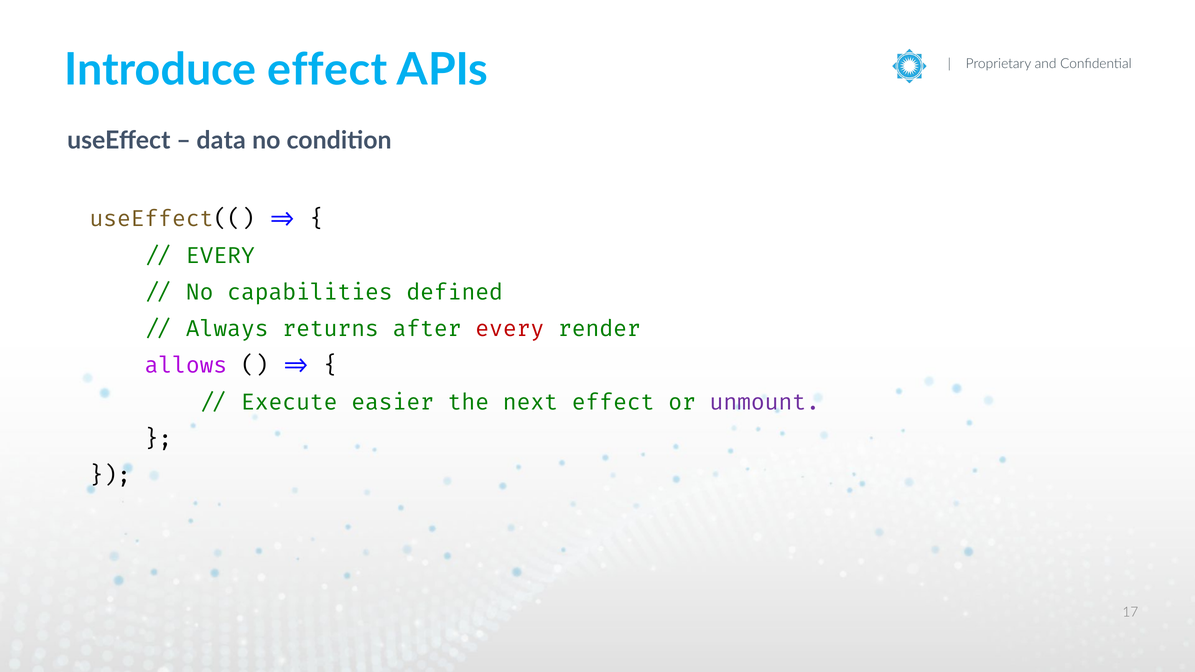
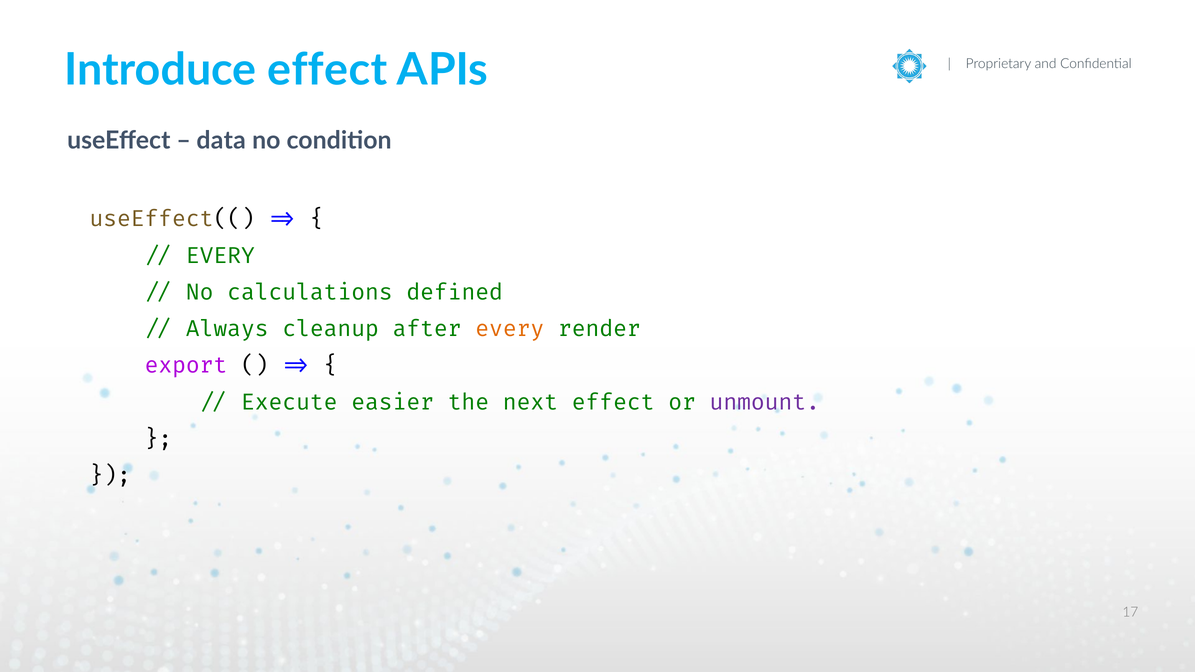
capabilities: capabilities -> calculations (310, 292)
returns: returns -> cleanup (331, 329)
every colour: red -> orange (510, 329)
allows: allows -> export (186, 366)
